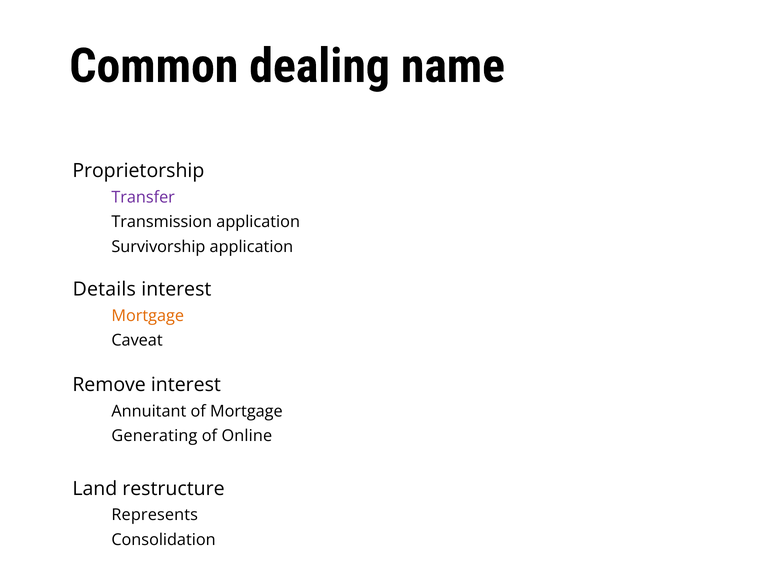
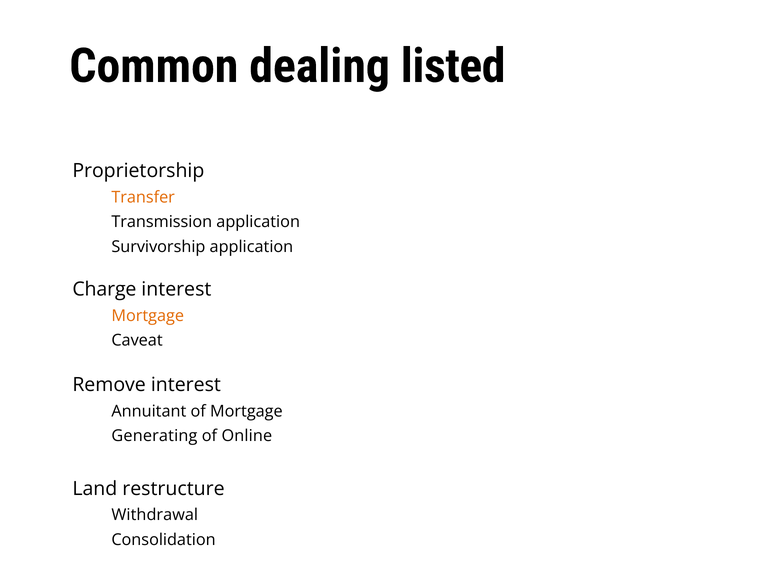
name: name -> listed (453, 66)
Transfer colour: purple -> orange (143, 197)
Details: Details -> Charge (104, 289)
Represents: Represents -> Withdrawal (155, 515)
